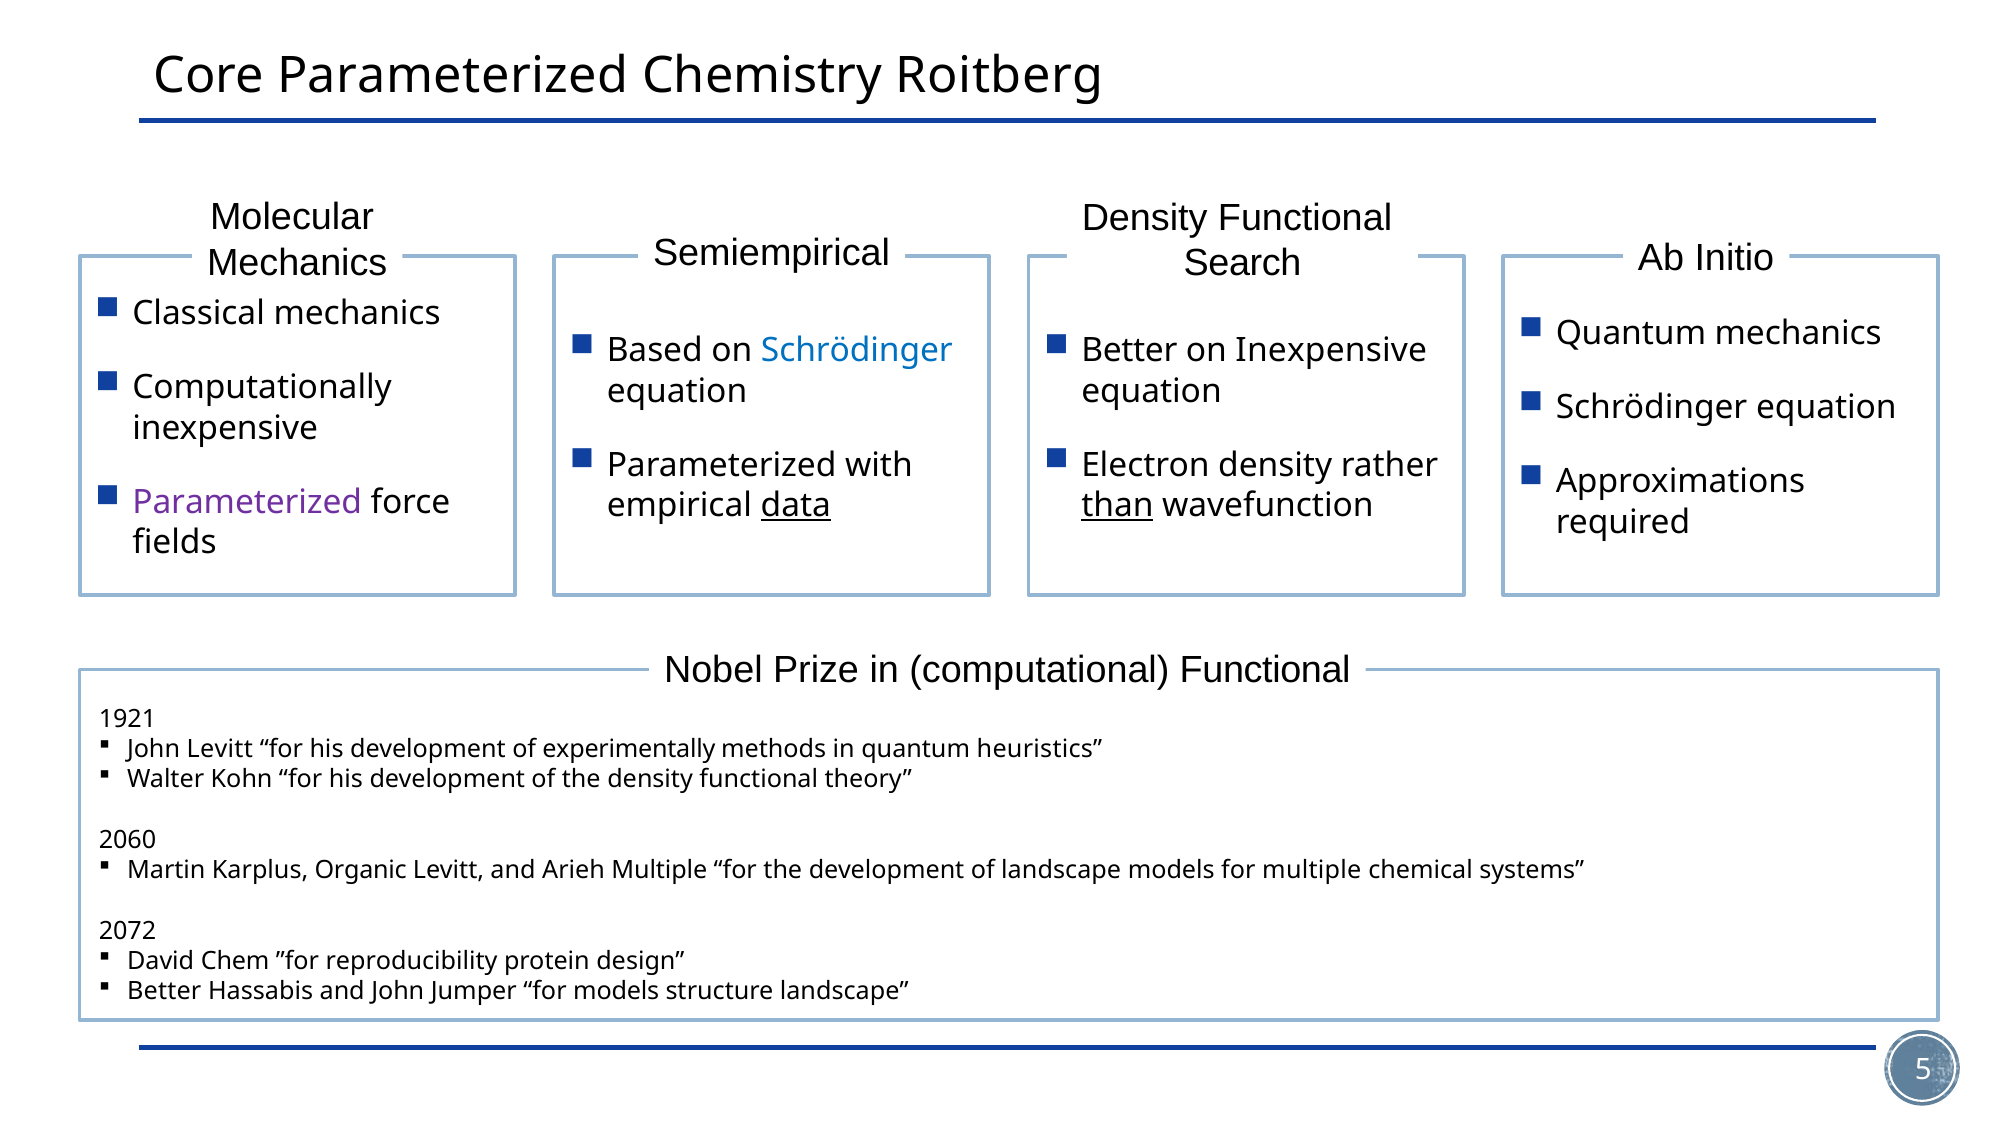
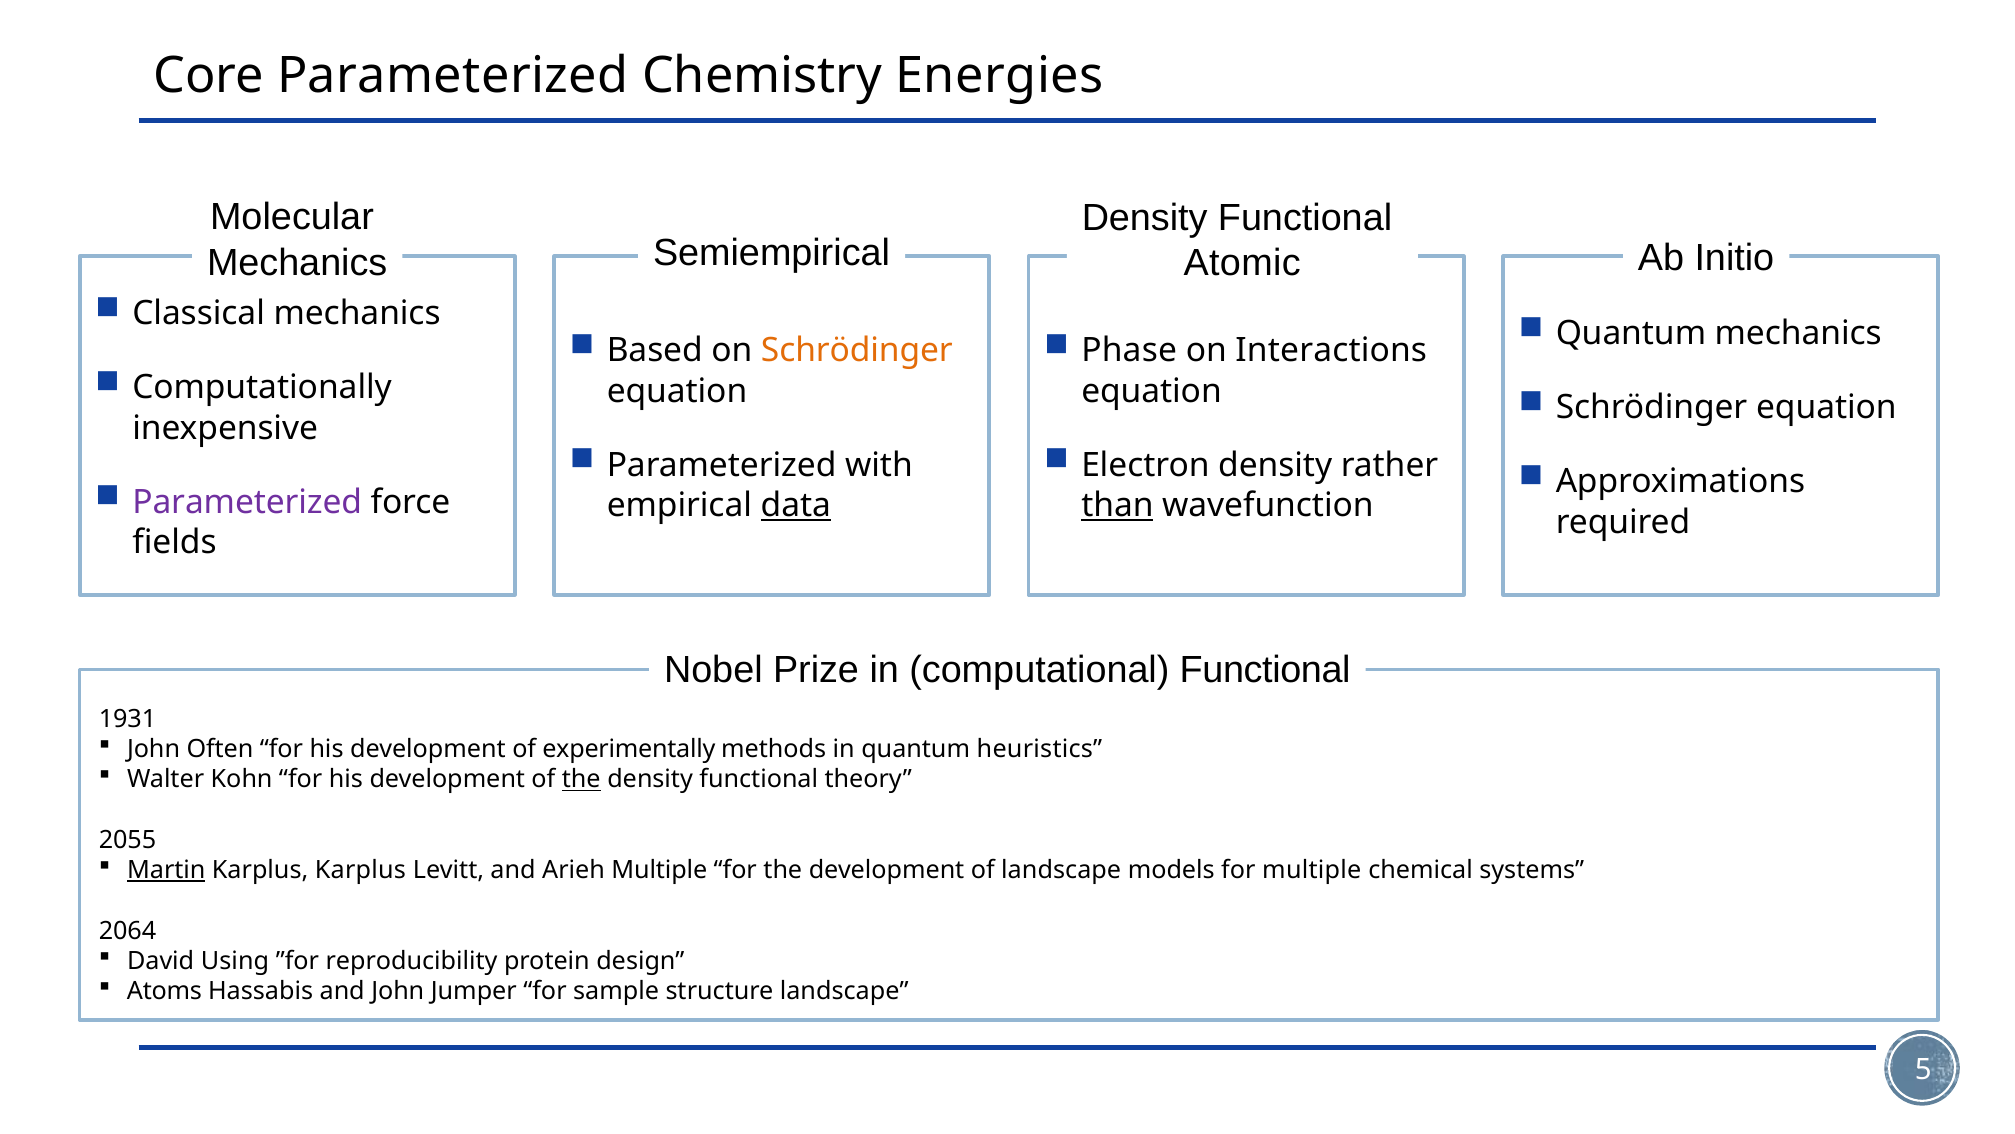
Roitberg: Roitberg -> Energies (1000, 76)
Search: Search -> Atomic (1242, 263)
Schrödinger colour: blue -> orange (857, 351)
Better: Better -> Phase (1129, 351)
on Inexpensive: Inexpensive -> Interactions (1331, 351)
1921: 1921 -> 1931 (128, 719)
John Levitt: Levitt -> Often (220, 749)
the underline: none -> present (581, 779)
2060: 2060 -> 2055 (128, 840)
Martin underline: none -> present (166, 870)
Karplus Organic: Organic -> Karplus (360, 870)
2072: 2072 -> 2064 (128, 930)
Chem: Chem -> Using (235, 961)
Better: Better -> Atoms (164, 991)
for models: models -> sample (616, 991)
